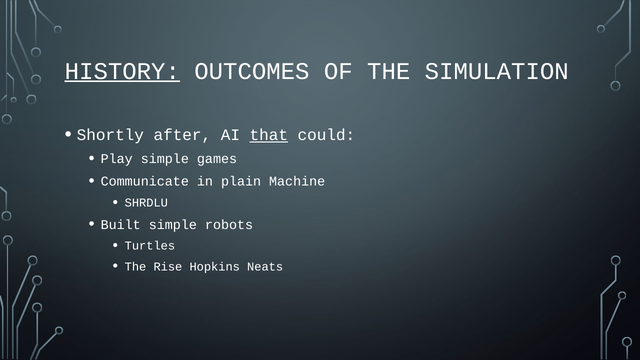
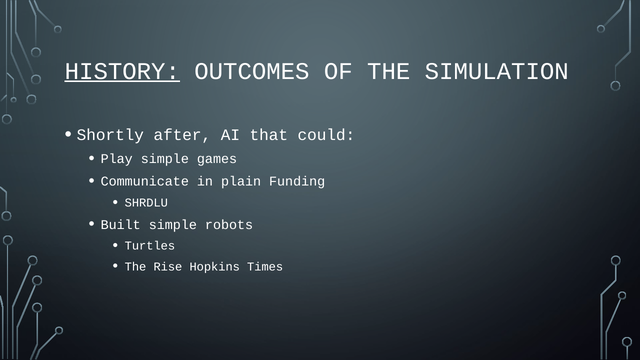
that underline: present -> none (269, 135)
Machine: Machine -> Funding (297, 182)
Neats: Neats -> Times (265, 267)
